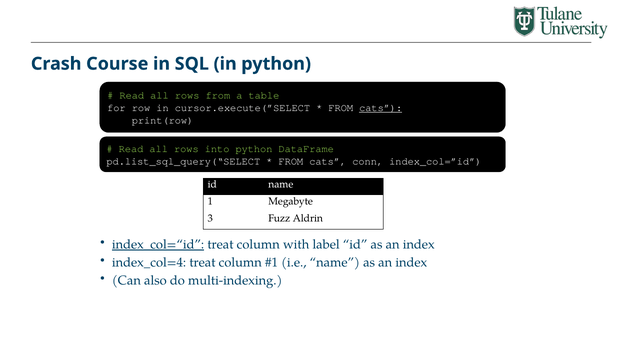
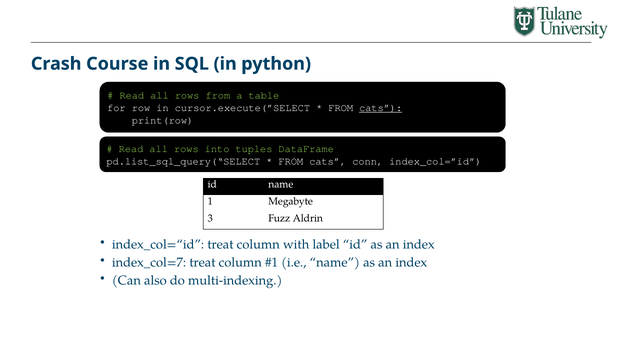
into python: python -> tuples (254, 149)
index_col=“id underline: present -> none (158, 245)
index_col=4: index_col=4 -> index_col=7 (149, 263)
